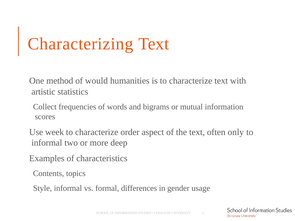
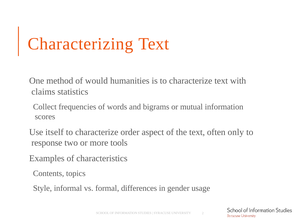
artistic: artistic -> claims (43, 92)
week: week -> itself (54, 132)
informal: informal -> response (47, 143)
deep: deep -> tools (119, 143)
